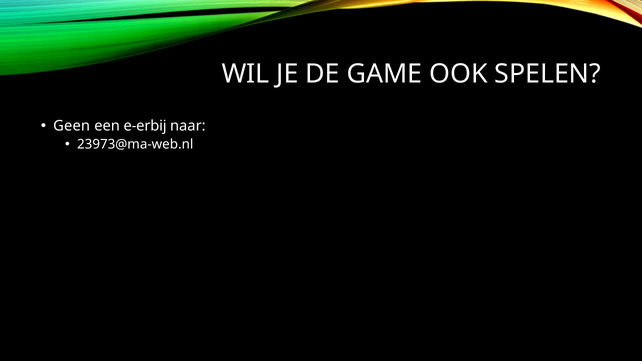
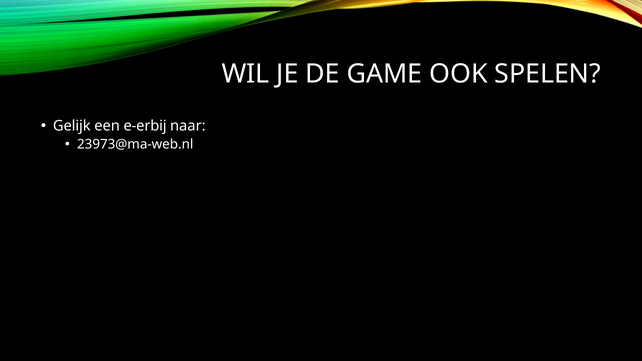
Geen: Geen -> Gelijk (72, 126)
